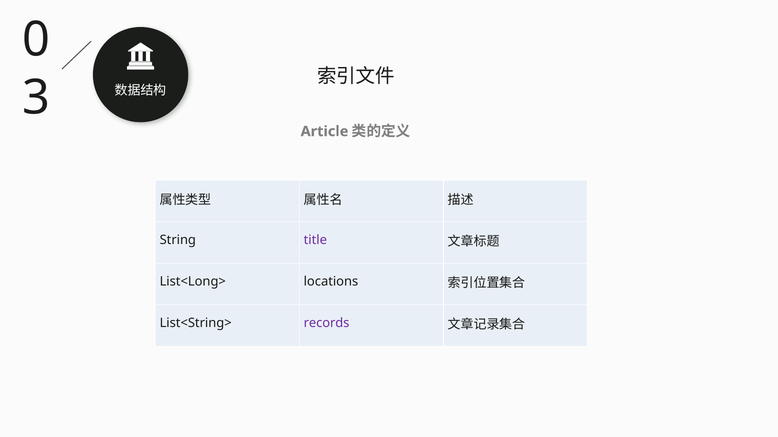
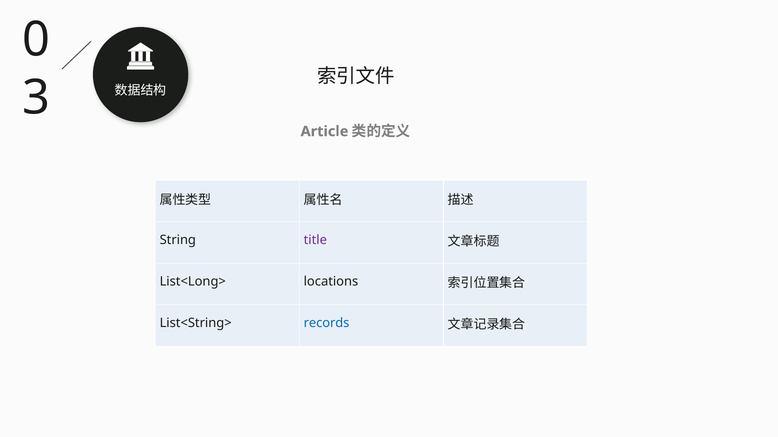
records colour: purple -> blue (327, 323)
